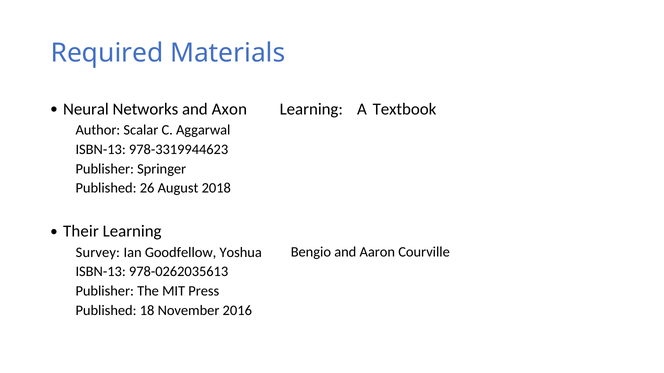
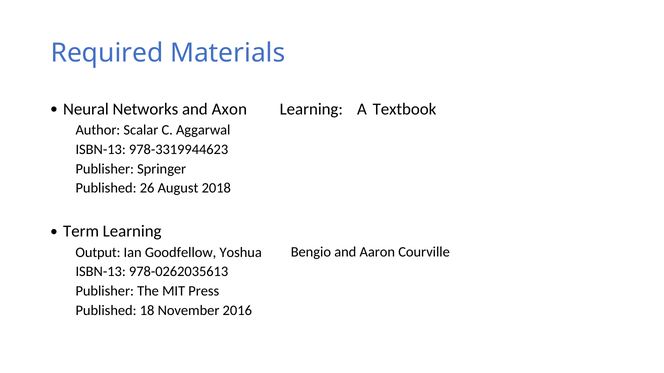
Their: Their -> Term (81, 232)
Survey: Survey -> Output (98, 253)
